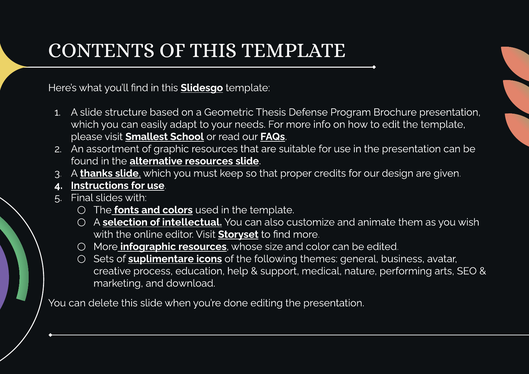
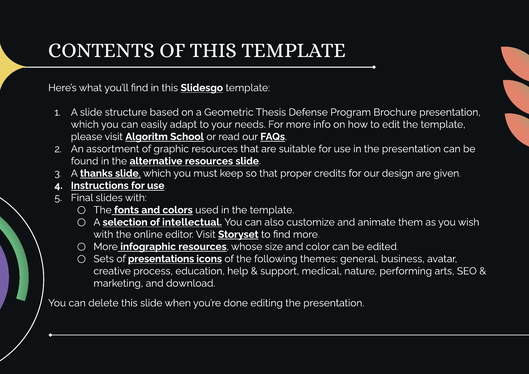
Smallest: Smallest -> Algoritm (147, 137)
suplimentare: suplimentare -> presentations (161, 259)
